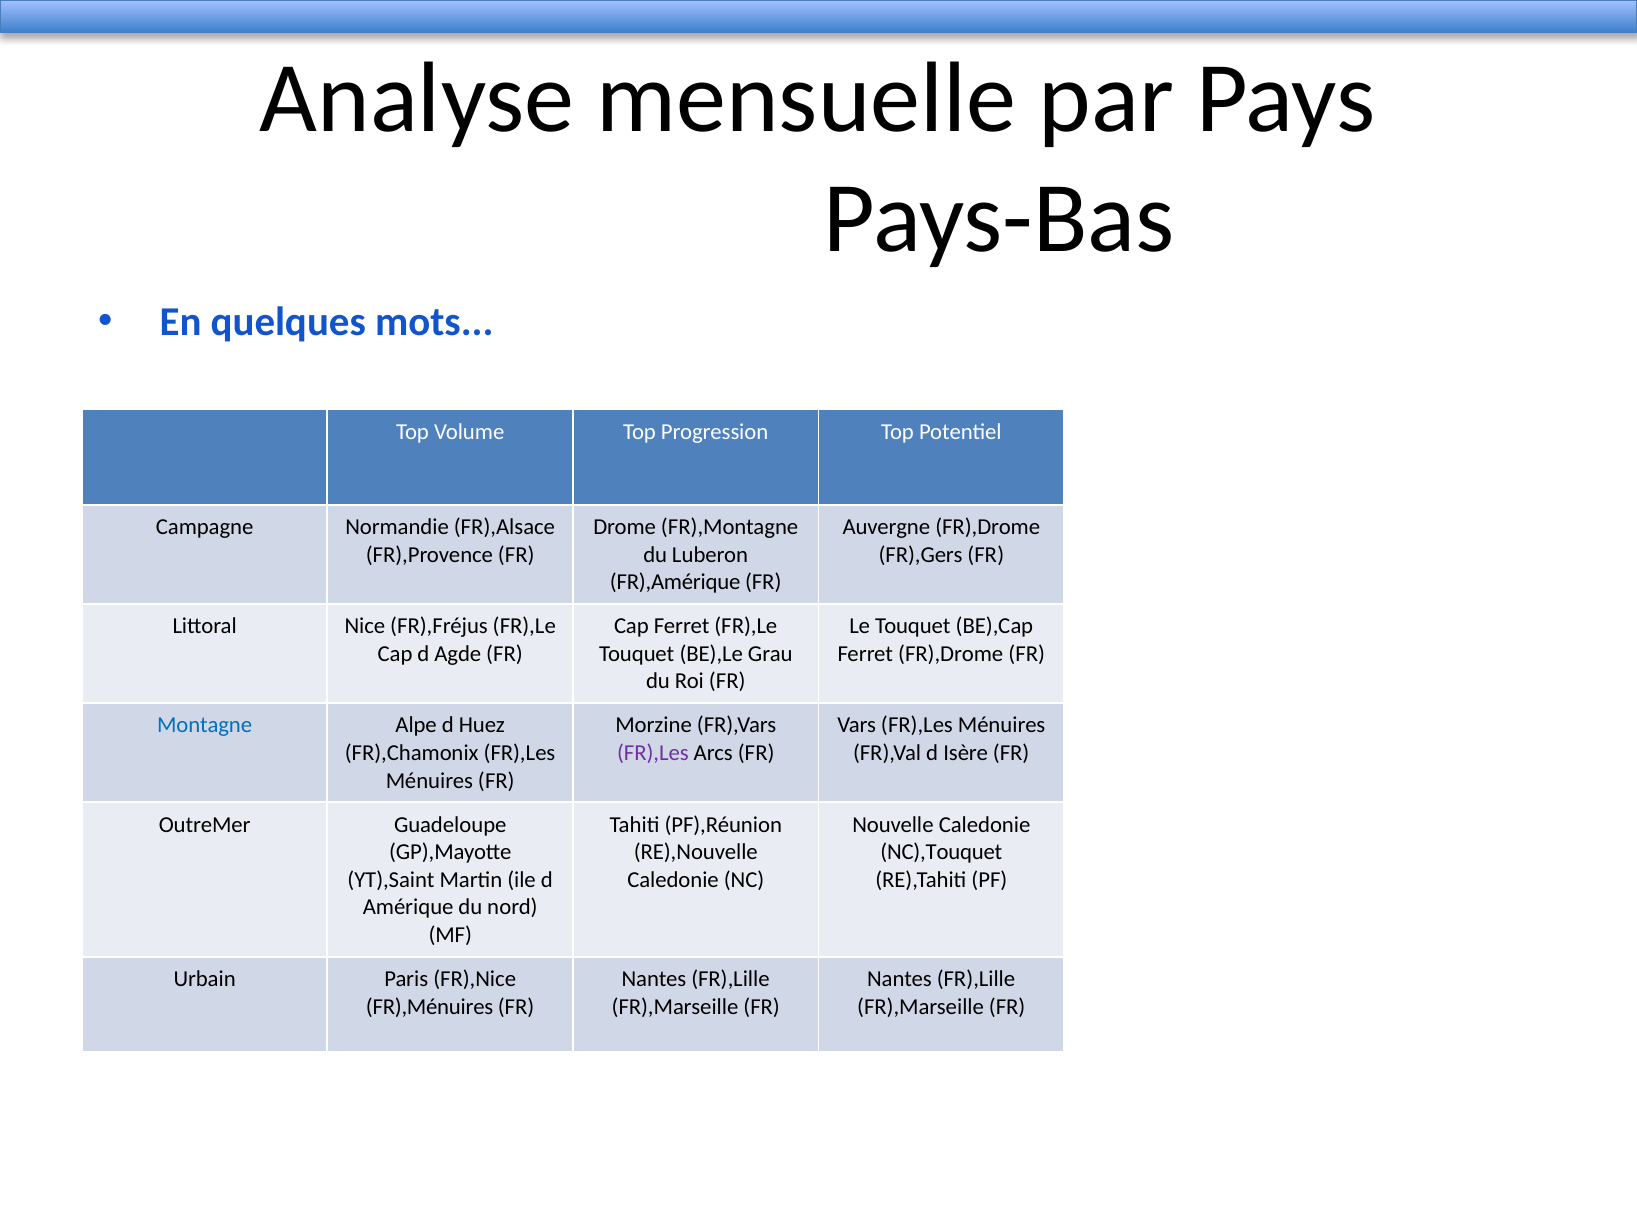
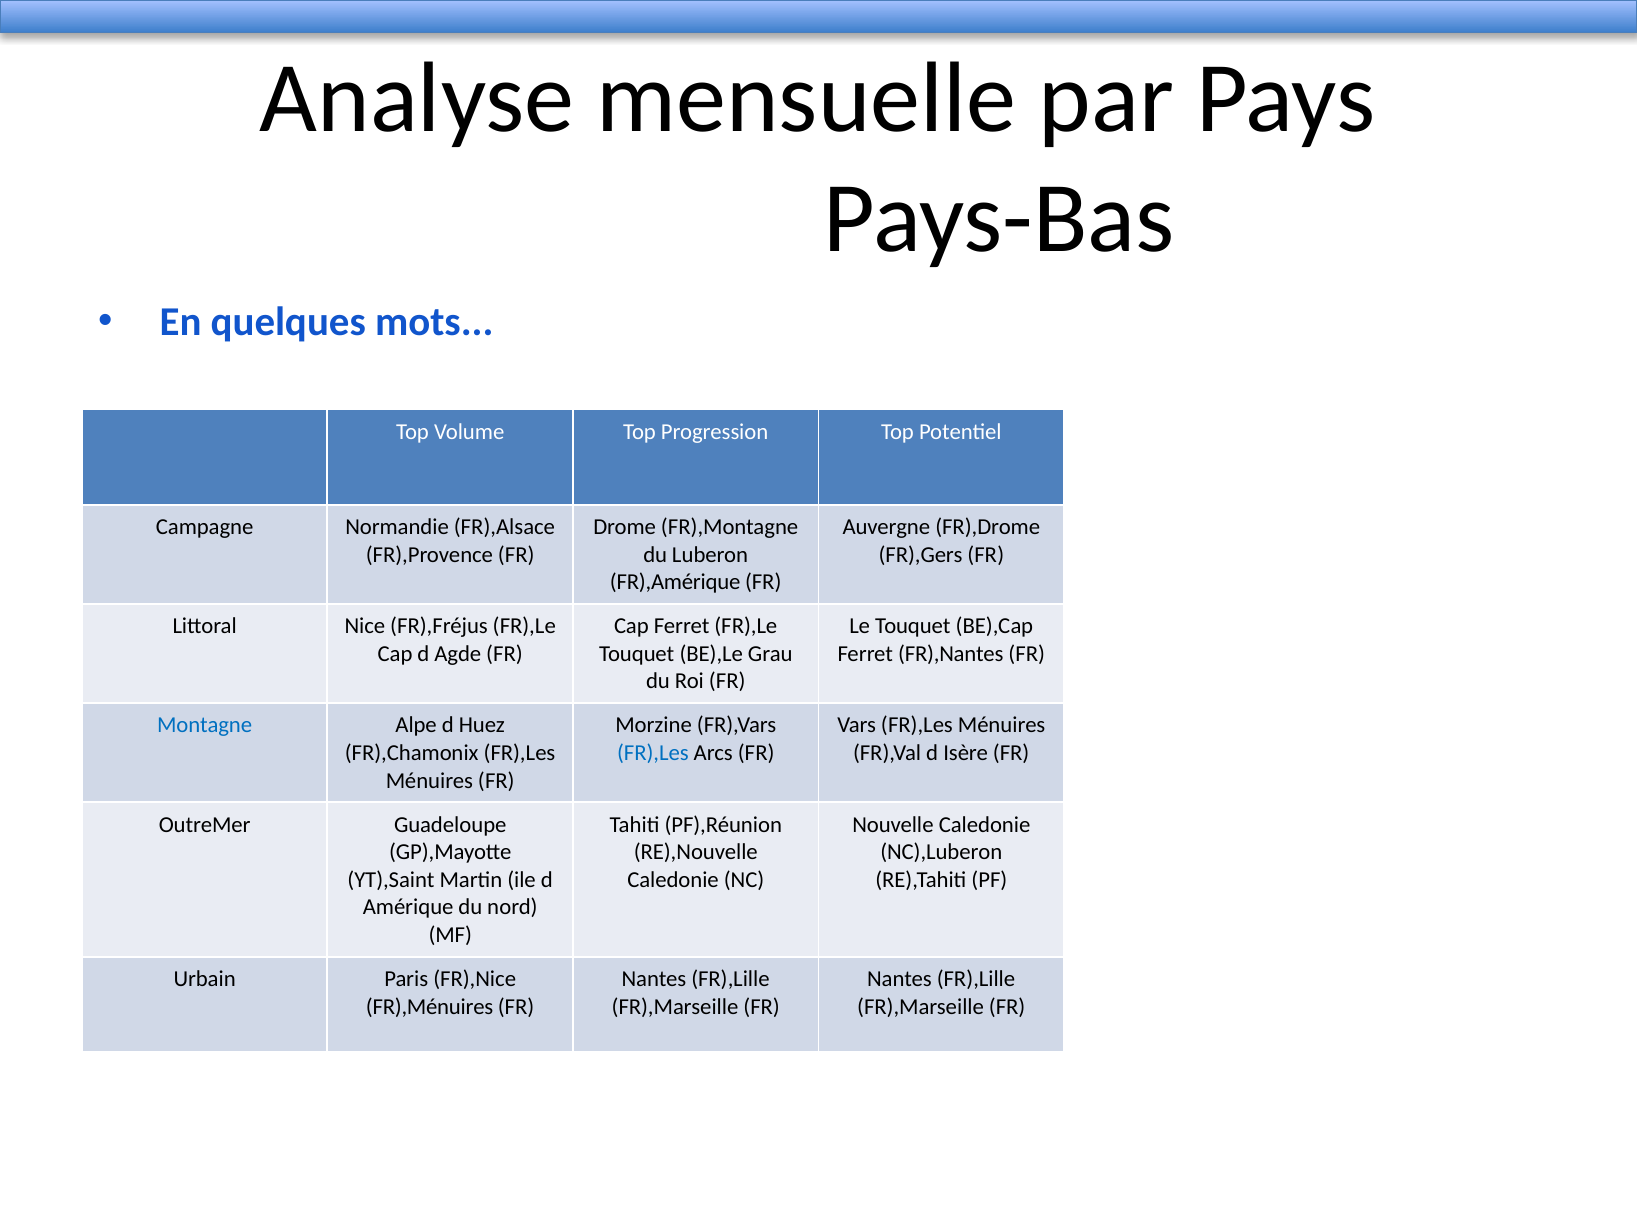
Ferret FR),Drome: FR),Drome -> FR),Nantes (951, 654)
FR),Les colour: purple -> blue (653, 753)
NC),Touquet: NC),Touquet -> NC),Luberon (941, 852)
